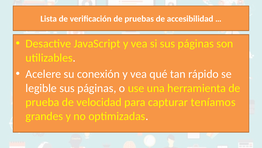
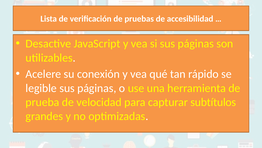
teníamos: teníamos -> subtítulos (213, 102)
